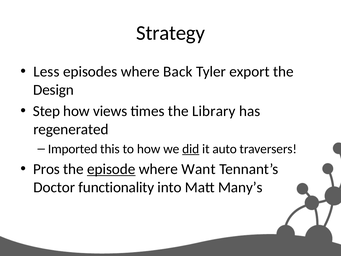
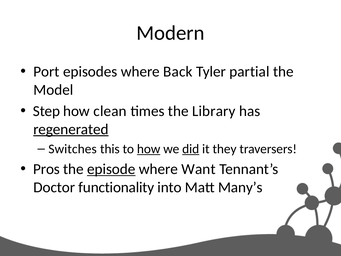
Strategy: Strategy -> Modern (170, 33)
Less: Less -> Port (46, 72)
export: export -> partial (249, 72)
Design: Design -> Model (53, 90)
views: views -> clean (110, 111)
regenerated underline: none -> present (71, 129)
Imported: Imported -> Switches (73, 149)
how underline: none -> present (149, 149)
auto: auto -> they (225, 149)
